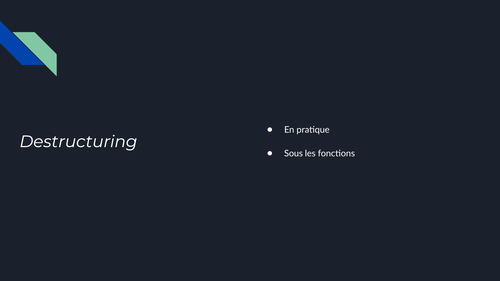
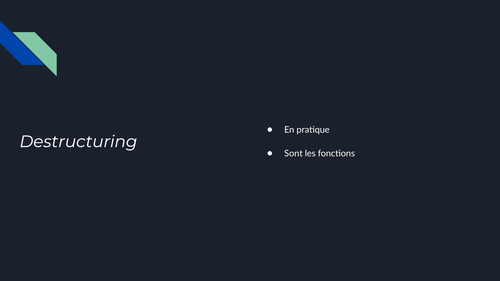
Sous: Sous -> Sont (293, 154)
